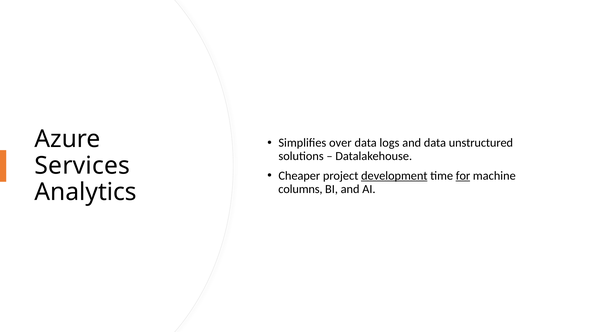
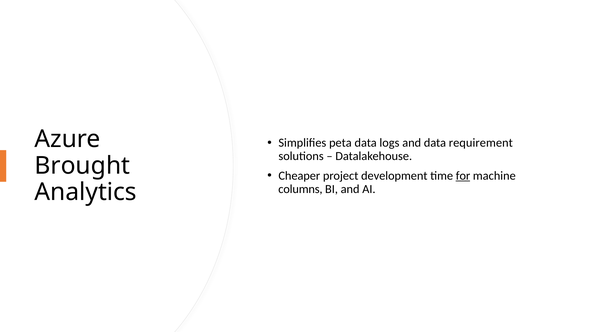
over: over -> peta (340, 143)
unstructured: unstructured -> requirement (481, 143)
Services: Services -> Brought (82, 166)
development underline: present -> none (394, 176)
